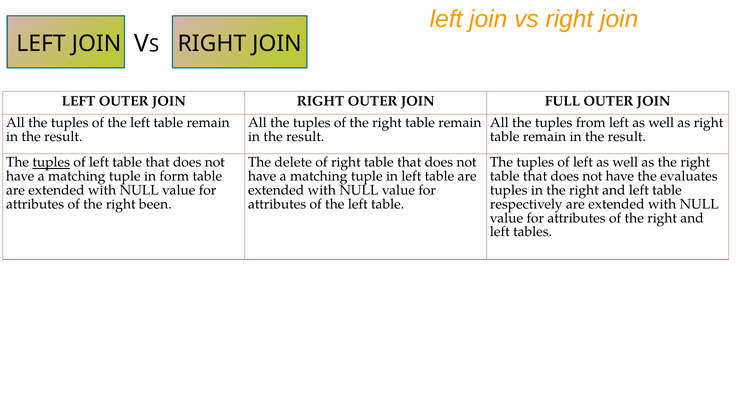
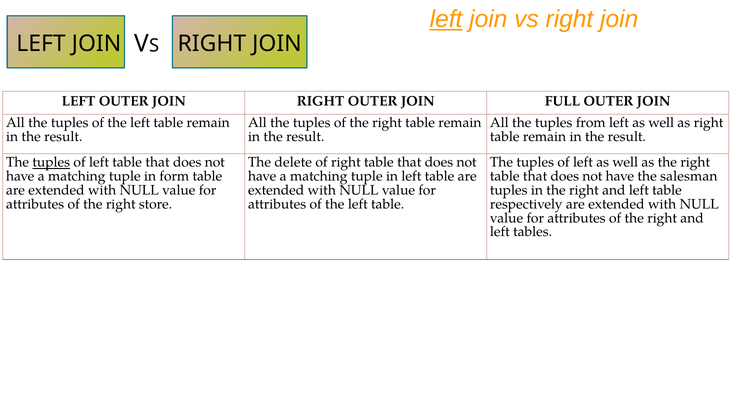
left underline: none -> present (446, 19)
evaluates: evaluates -> salesman (689, 176)
been: been -> store (156, 204)
